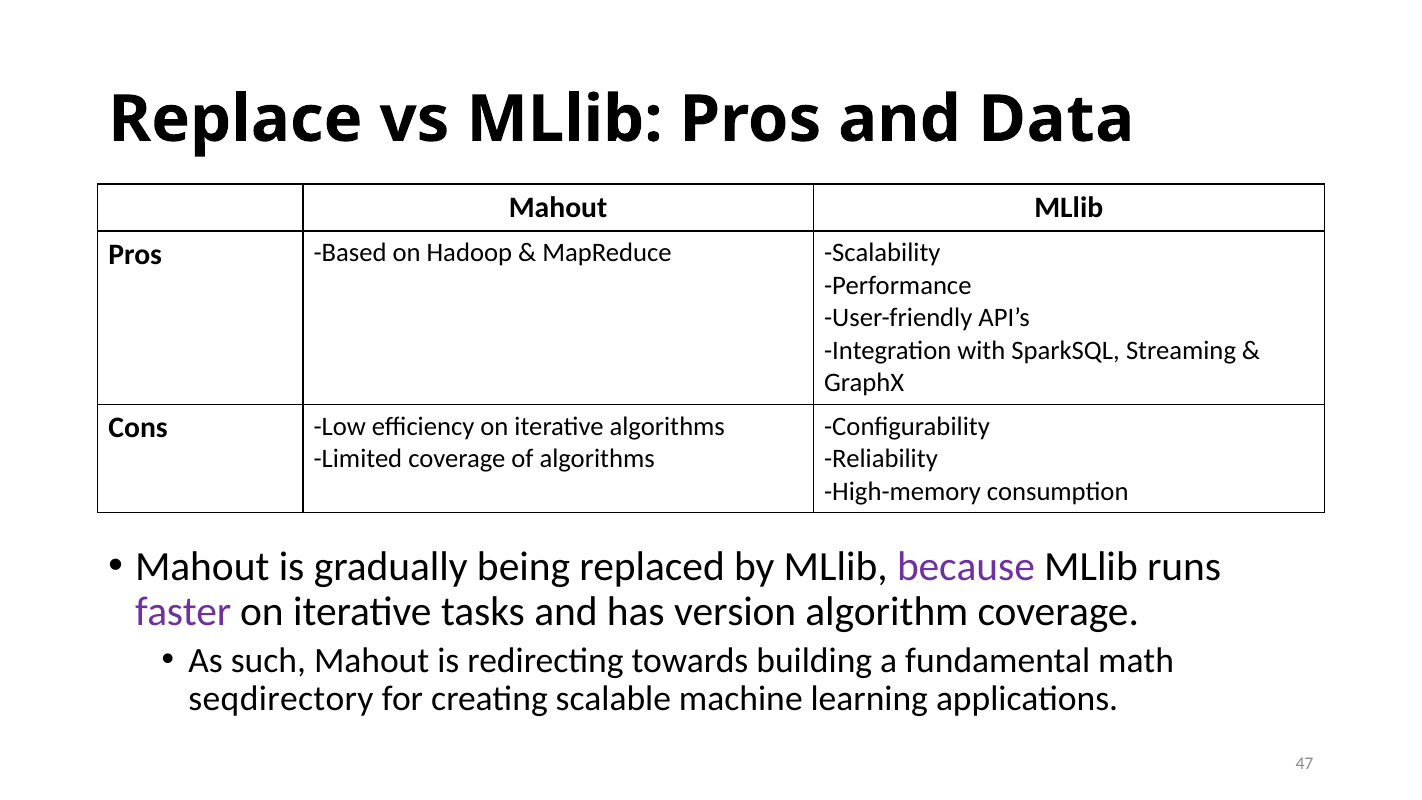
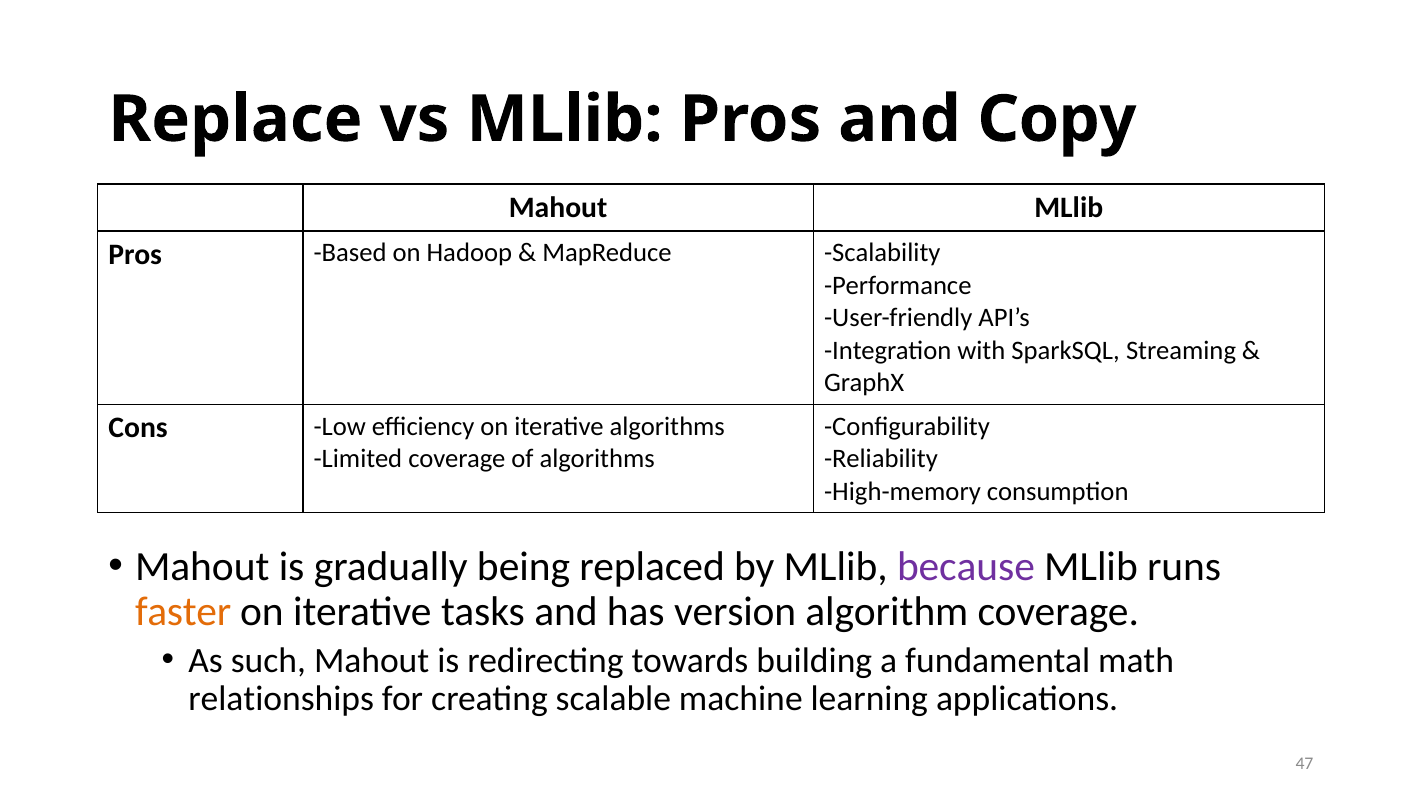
Data: Data -> Copy (1057, 119)
faster colour: purple -> orange (183, 611)
seqdirectory: seqdirectory -> relationships (281, 699)
